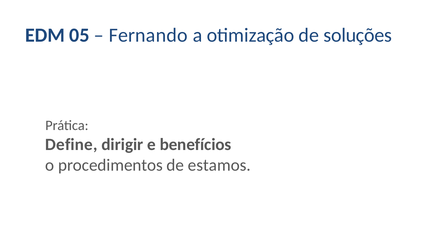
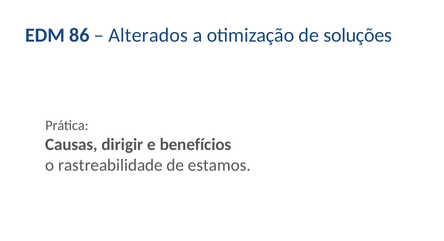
05: 05 -> 86 (79, 35)
Fernando: Fernando -> Alterados (148, 35)
Define: Define -> Causas (72, 144)
procedimentos: procedimentos -> rastreabilidade (110, 165)
